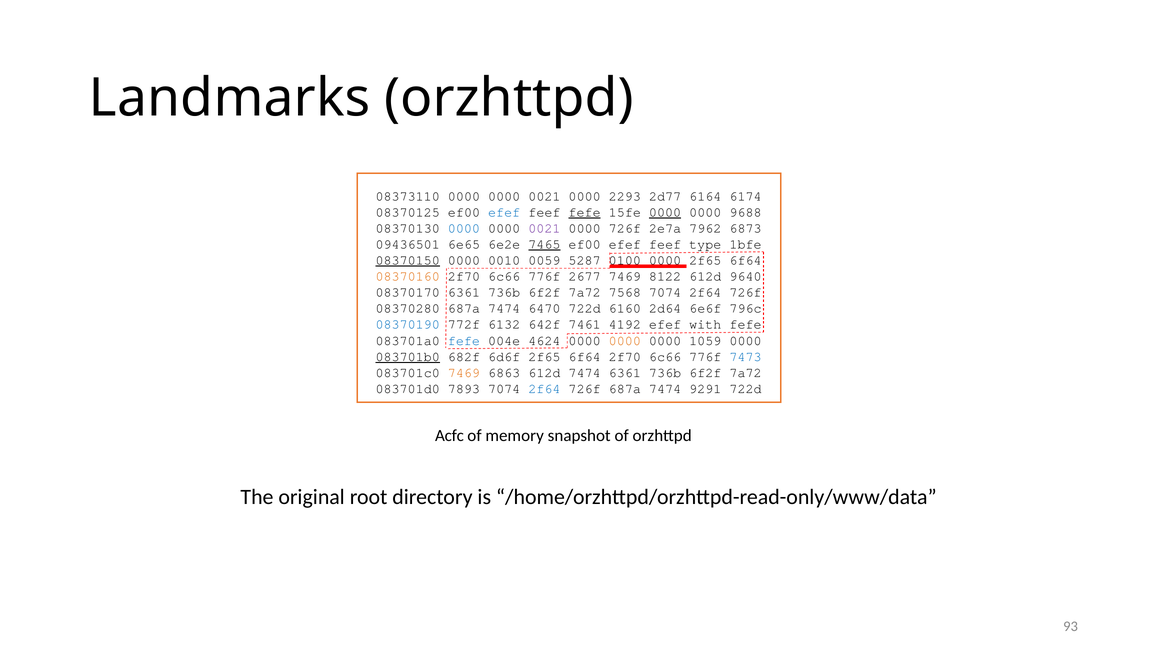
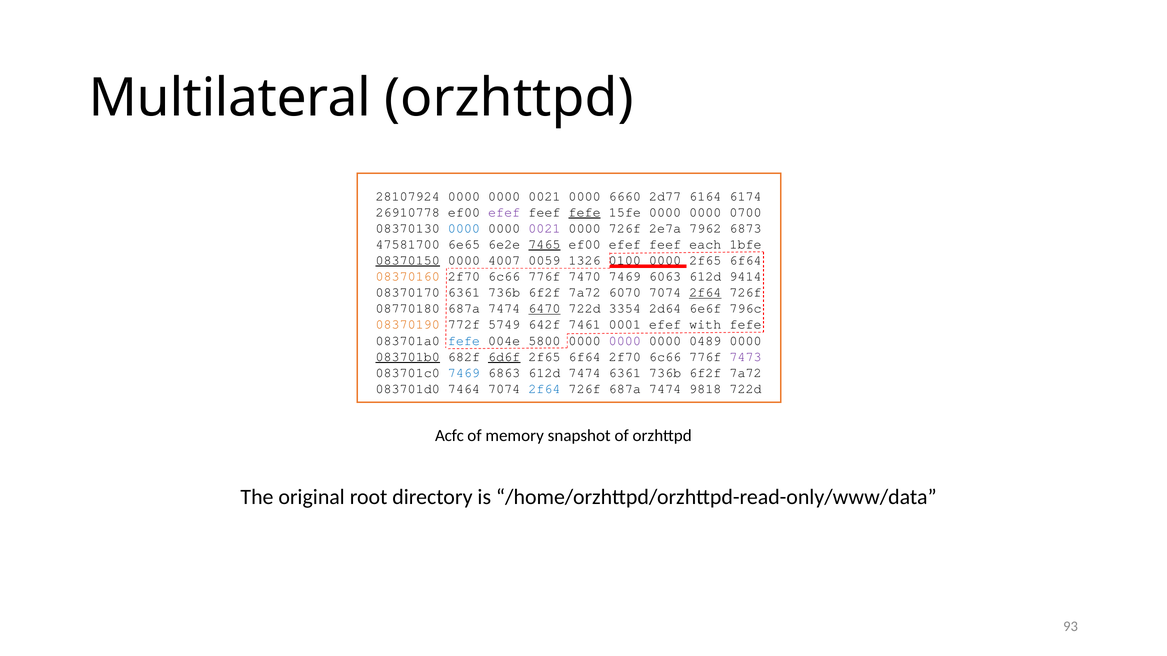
Landmarks: Landmarks -> Multilateral (230, 98)
08373110: 08373110 -> 28107924 (408, 196)
2293: 2293 -> 6660 (625, 196)
08370125: 08370125 -> 26910778 (408, 212)
efef colour: blue -> purple (504, 212)
0000 underline: present -> none (665, 212)
9688: 9688 -> 0700 (745, 212)
09436501: 09436501 -> 47581700 (408, 244)
type: type -> each (705, 244)
0010: 0010 -> 4007 (504, 261)
5287: 5287 -> 1326 (585, 261)
2677: 2677 -> 7470 (585, 277)
8122: 8122 -> 6063 (665, 277)
9640: 9640 -> 9414 (745, 277)
7568: 7568 -> 6070 (625, 293)
2f64 underline: none -> present (705, 293)
08370280: 08370280 -> 08770180 (408, 309)
6470 underline: none -> present (544, 309)
6160: 6160 -> 3354 (625, 309)
08370190 colour: blue -> orange (408, 325)
6132: 6132 -> 5749 (504, 325)
4192: 4192 -> 0001 (625, 325)
4624: 4624 -> 5800 (544, 341)
0000 colour: orange -> purple (625, 341)
1059: 1059 -> 0489 (705, 341)
6d6f underline: none -> present (504, 357)
7473 colour: blue -> purple (745, 357)
7469 colour: orange -> blue (464, 373)
7893: 7893 -> 7464 (464, 389)
9291: 9291 -> 9818 (705, 389)
